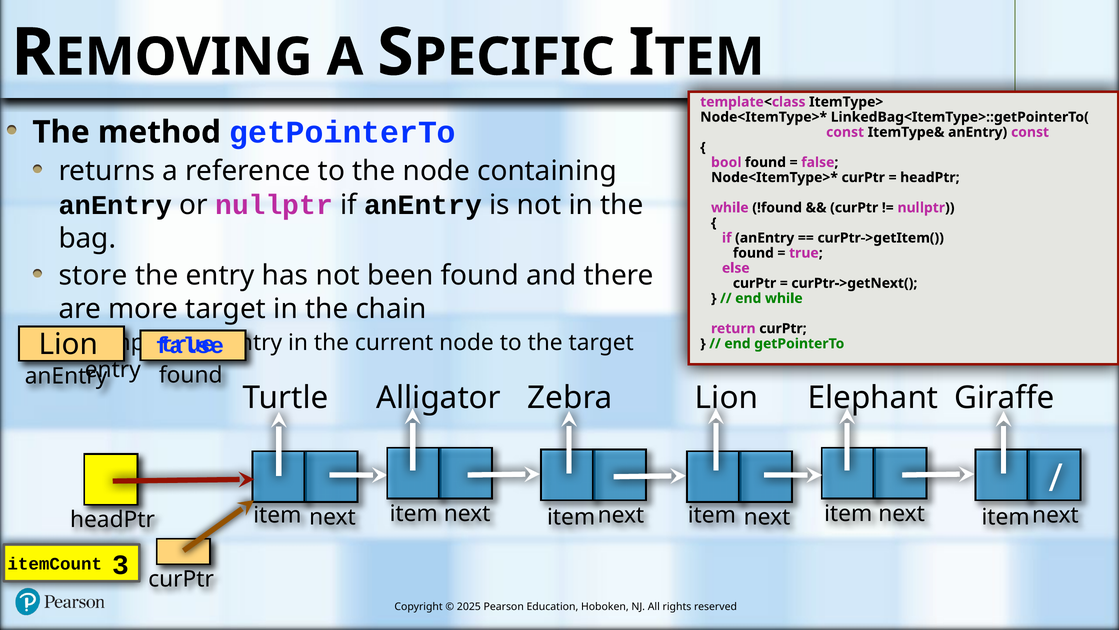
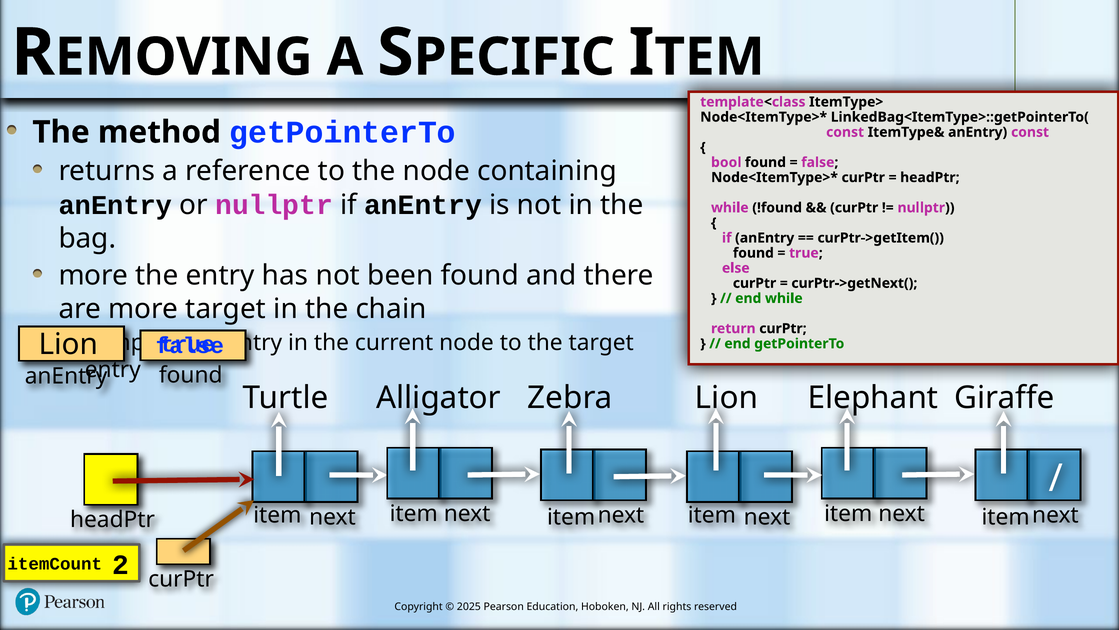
store: store -> more (93, 275)
3: 3 -> 2 (121, 565)
